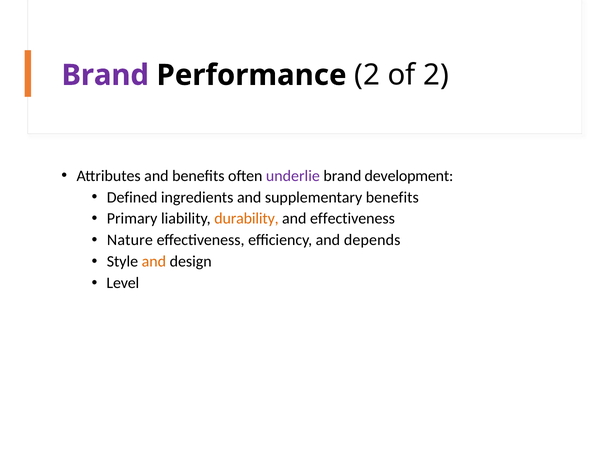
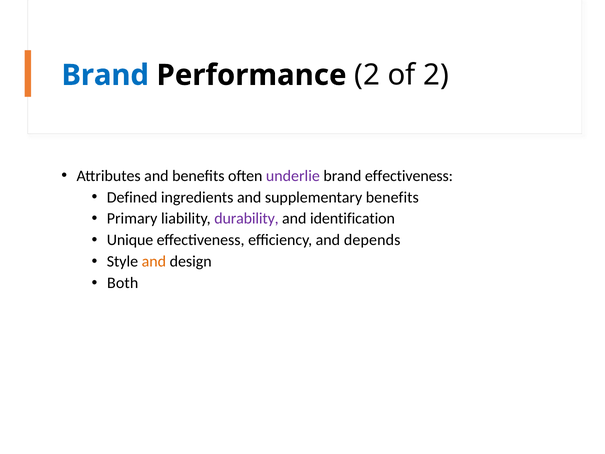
Brand colour: purple -> blue (105, 75)
brand development: development -> effectiveness (409, 176)
durability colour: orange -> purple (246, 219)
and effectiveness: effectiveness -> identification (353, 219)
Nature: Nature -> Unique (130, 240)
Level: Level -> Both (123, 283)
